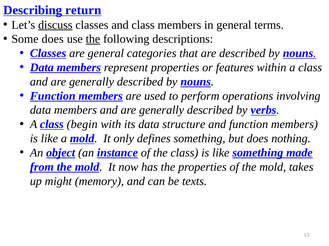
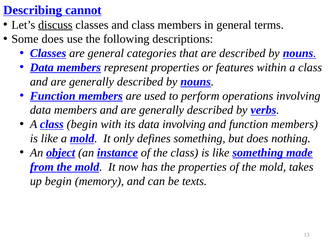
return: return -> cannot (83, 10)
the underline: present -> none (93, 39)
data structure: structure -> involving (184, 125)
up might: might -> begin (58, 182)
